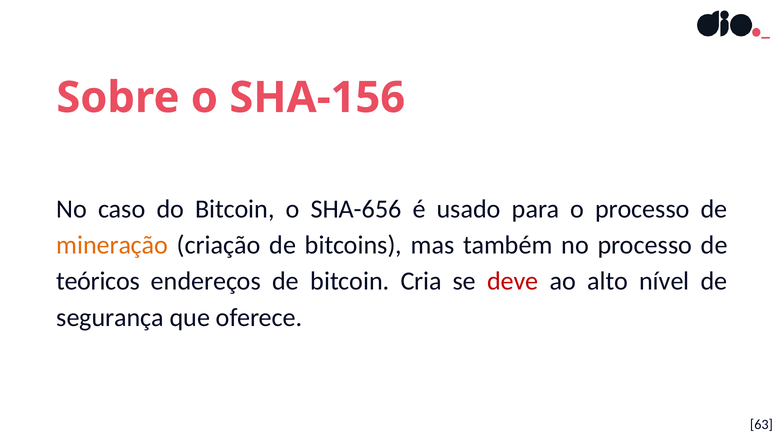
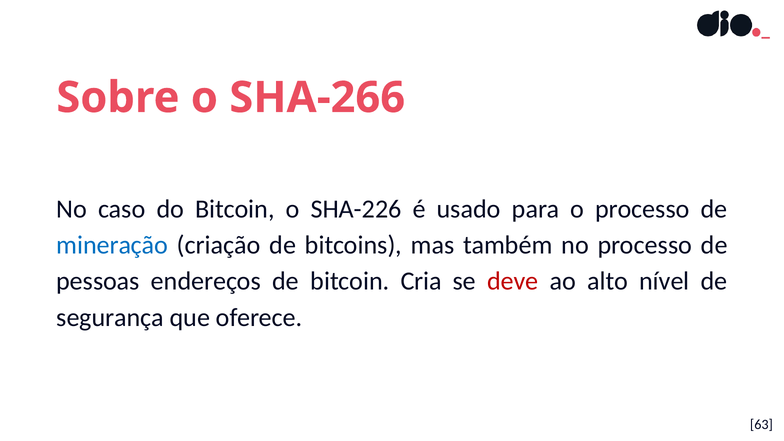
SHA-156: SHA-156 -> SHA-266 (317, 98)
SHA-656: SHA-656 -> SHA-226 (356, 209)
mineração colour: orange -> blue (112, 245)
teóricos: teóricos -> pessoas (98, 281)
